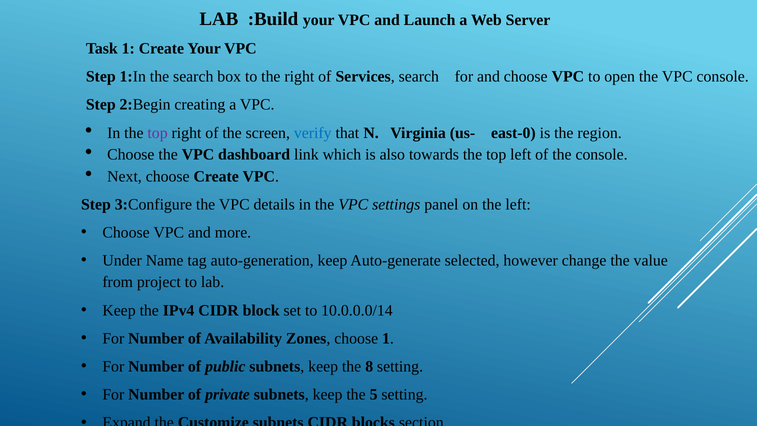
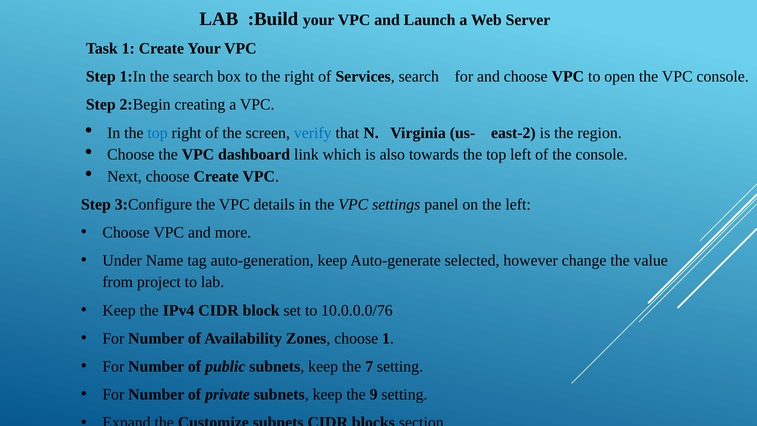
top colour: purple -> blue (158, 133)
east-0: east-0 -> east-2 (513, 133)
10.0.0.0/14: 10.0.0.0/14 -> 10.0.0.0/76 (357, 310)
8: 8 -> 7 (369, 366)
5: 5 -> 9 (374, 394)
